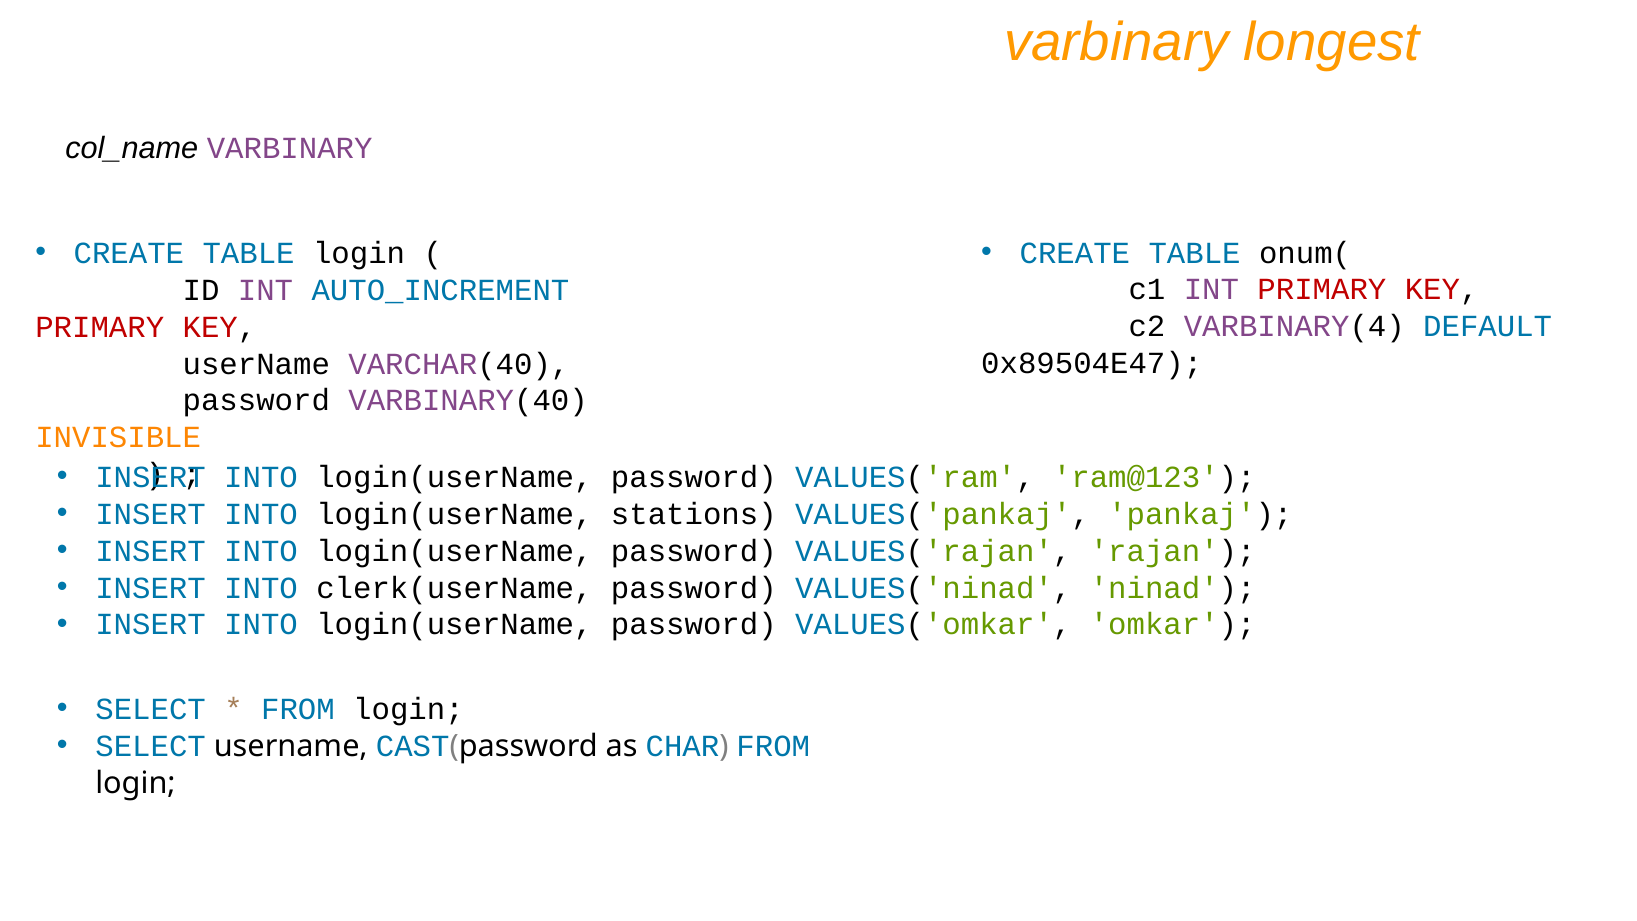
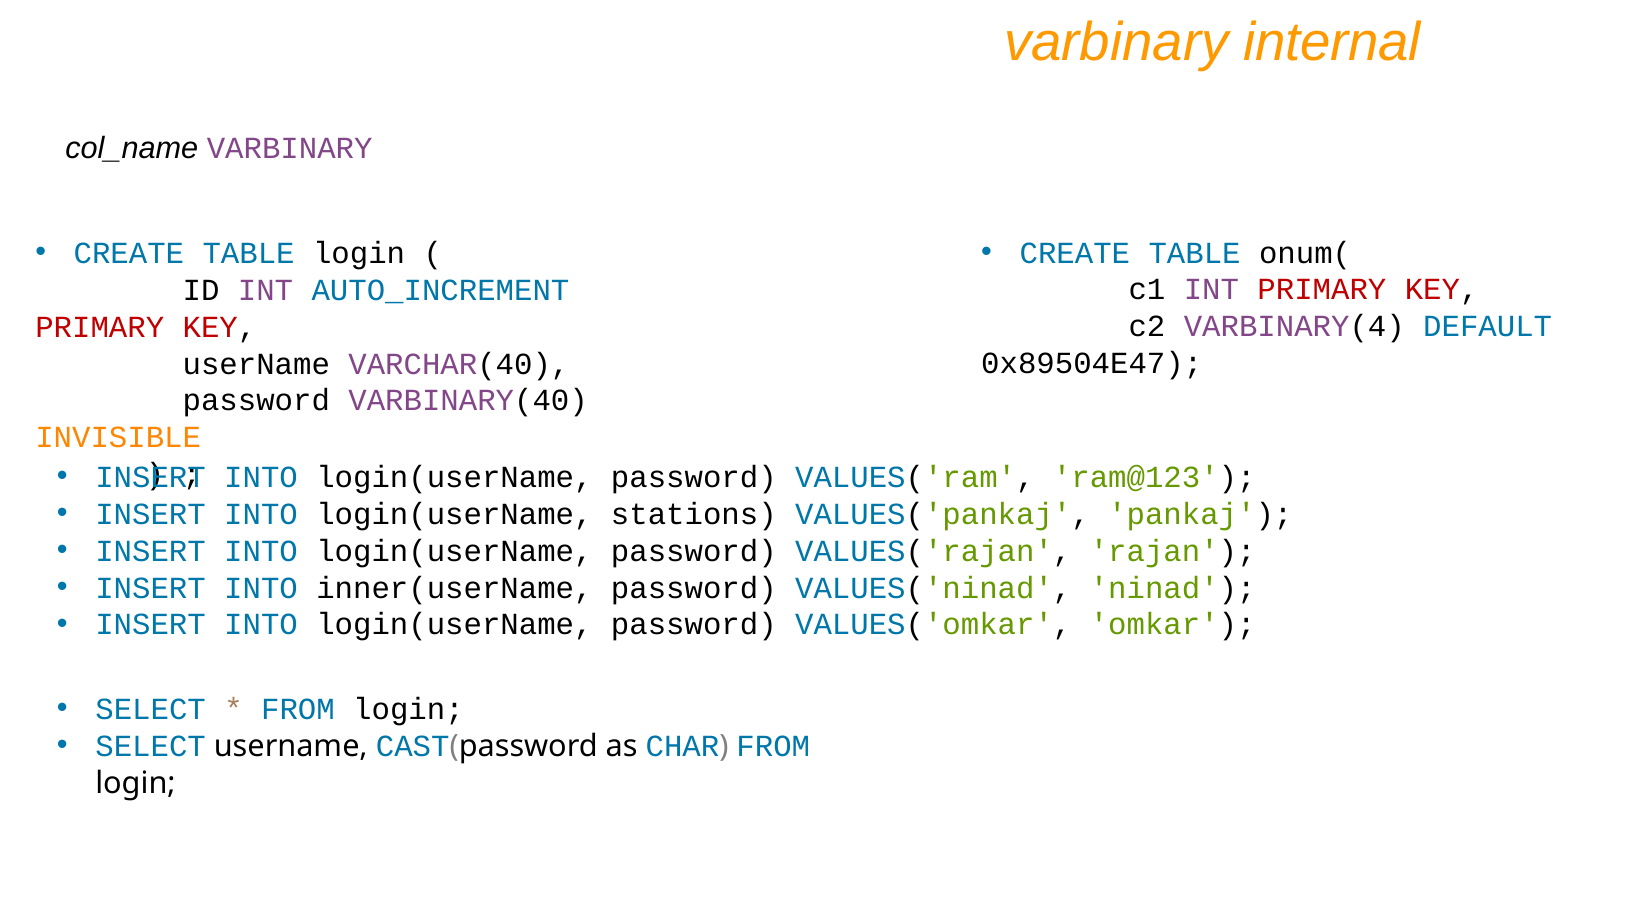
longest: longest -> internal (1332, 43)
clerk(userName: clerk(userName -> inner(userName (454, 588)
